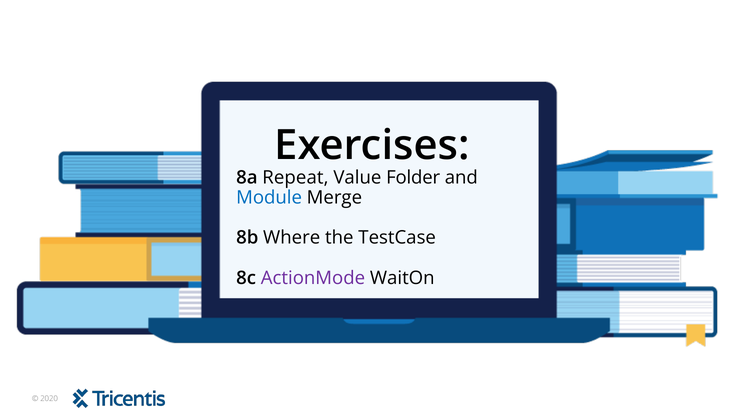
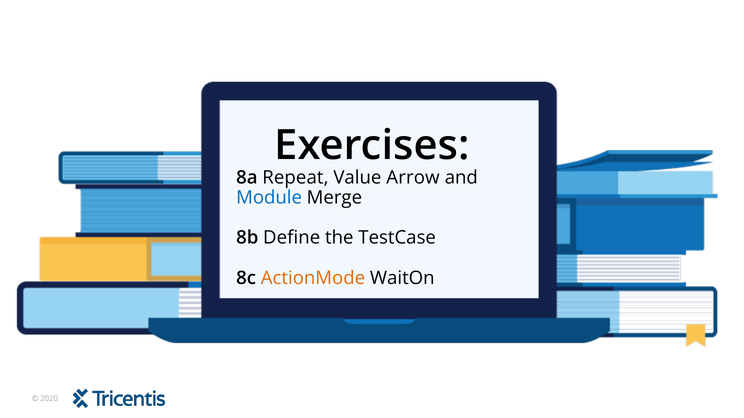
Folder: Folder -> Arrow (413, 178)
Where: Where -> Define (292, 238)
ActionMode colour: purple -> orange (313, 278)
